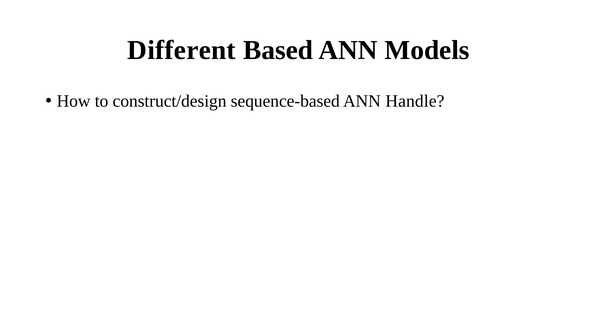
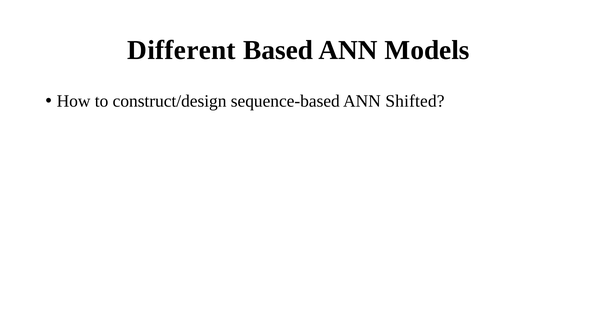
Handle: Handle -> Shifted (415, 101)
